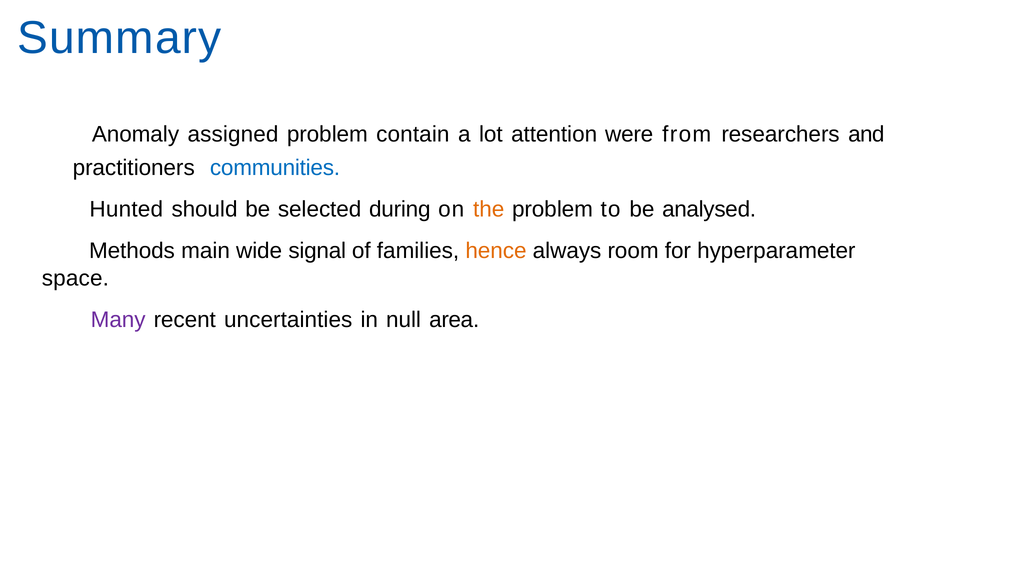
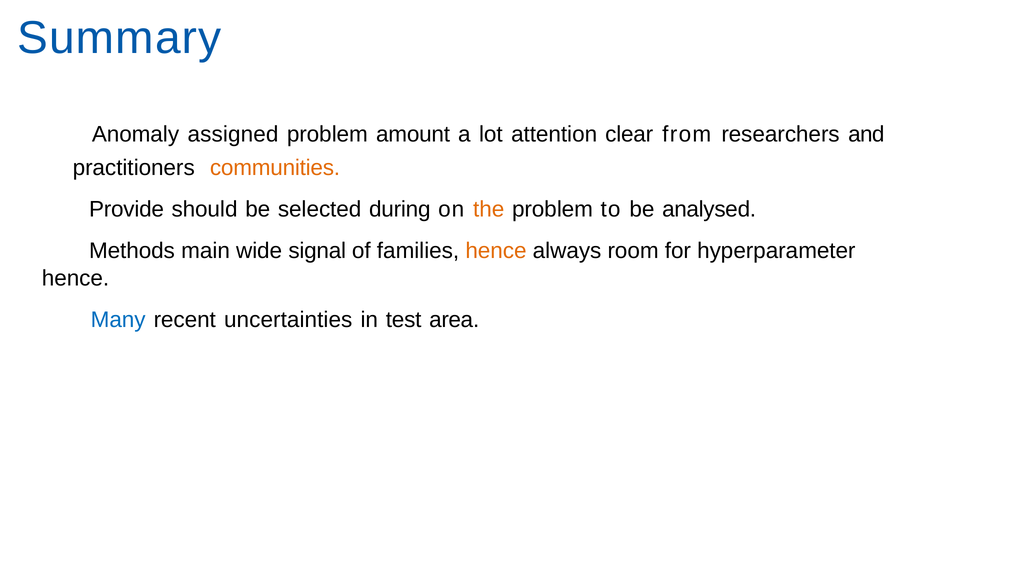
contain: contain -> amount (413, 134)
were: were -> clear (629, 134)
communities colour: blue -> orange (275, 168)
Hunted: Hunted -> Provide (126, 209)
space: space -> hence (75, 278)
Many colour: purple -> blue (118, 320)
null: null -> test (404, 320)
